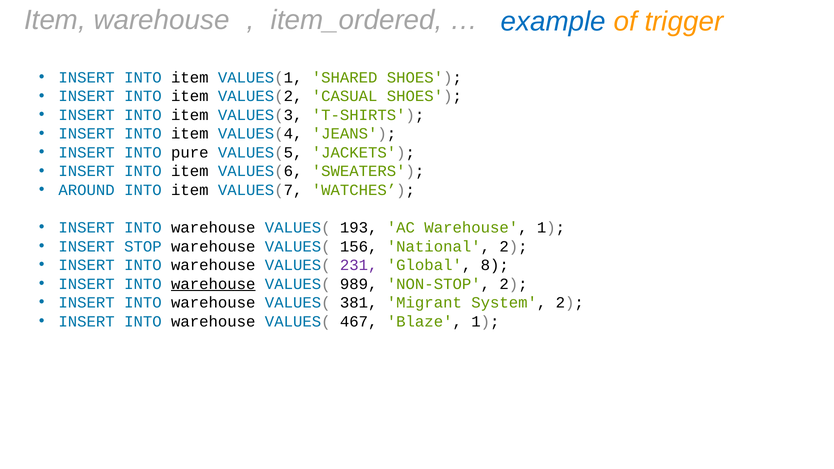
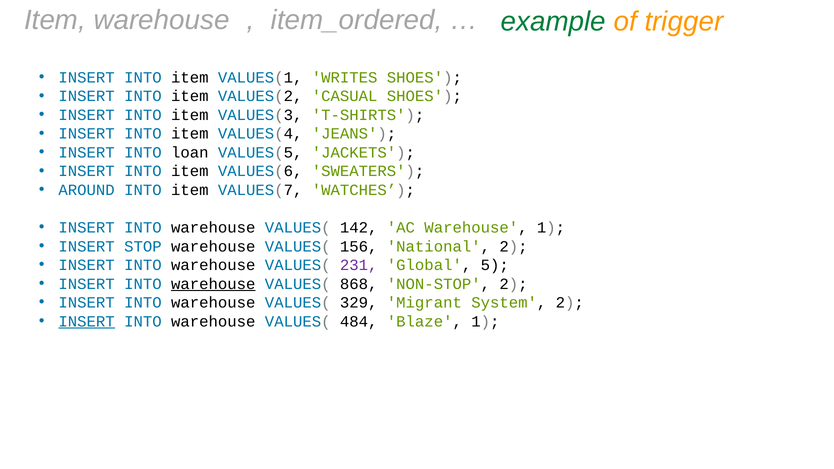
example colour: blue -> green (553, 22)
SHARED: SHARED -> WRITES (345, 78)
pure: pure -> loan (190, 153)
193: 193 -> 142 (359, 228)
8: 8 -> 5 (495, 265)
989: 989 -> 868 (359, 284)
381: 381 -> 329 (359, 303)
INSERT underline: none -> present (87, 322)
467: 467 -> 484 (359, 322)
